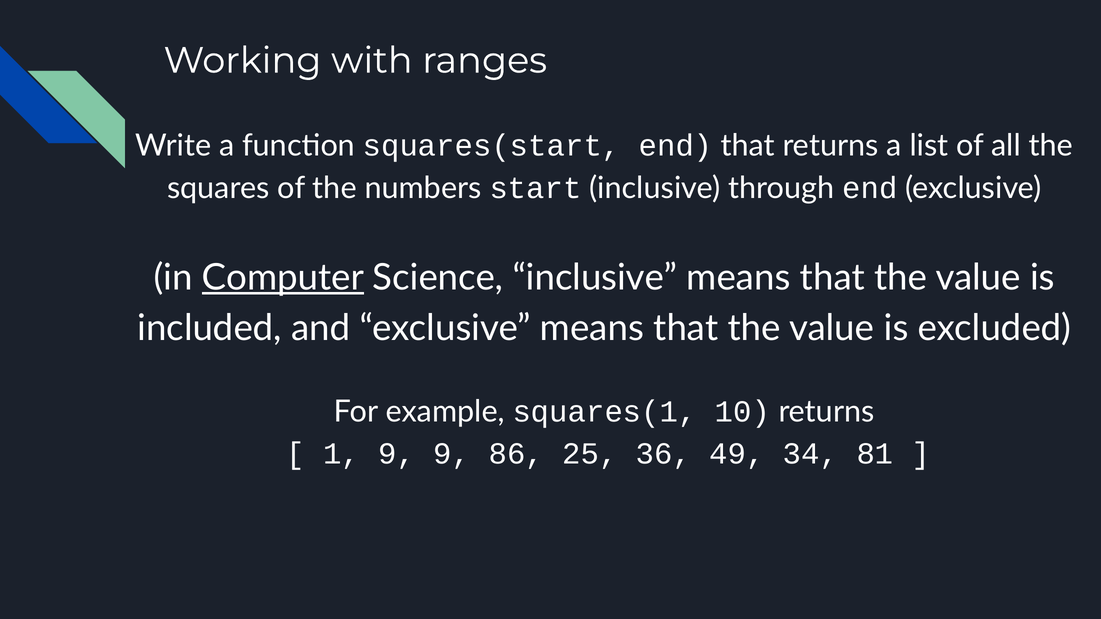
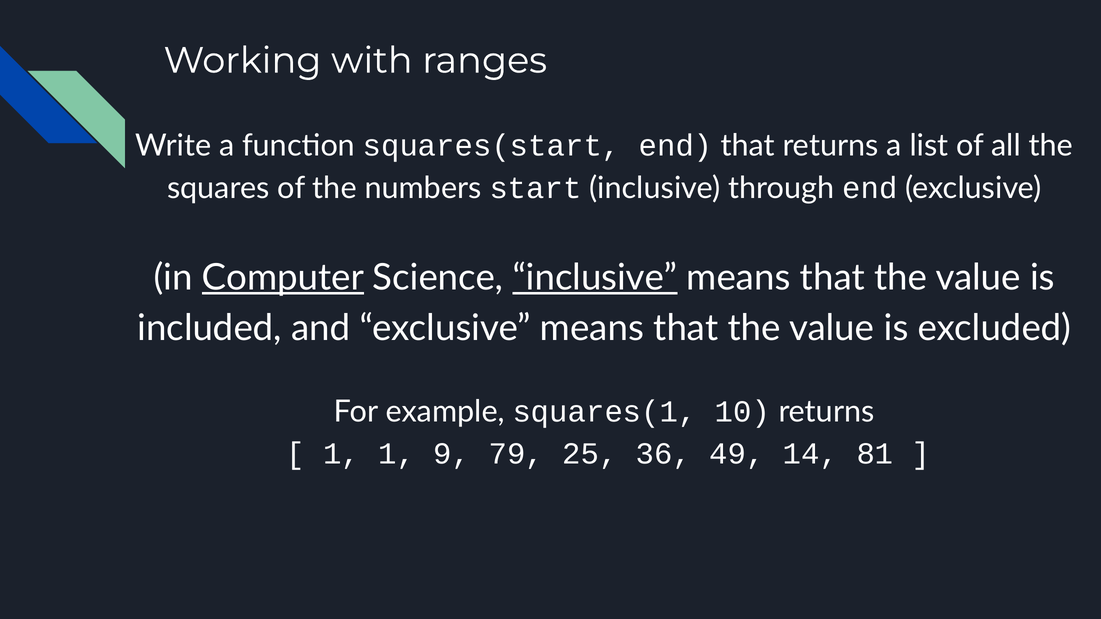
inclusive underline: none -> present (595, 278)
1 9: 9 -> 1 (397, 454)
86: 86 -> 79 (516, 454)
34: 34 -> 14 (811, 454)
